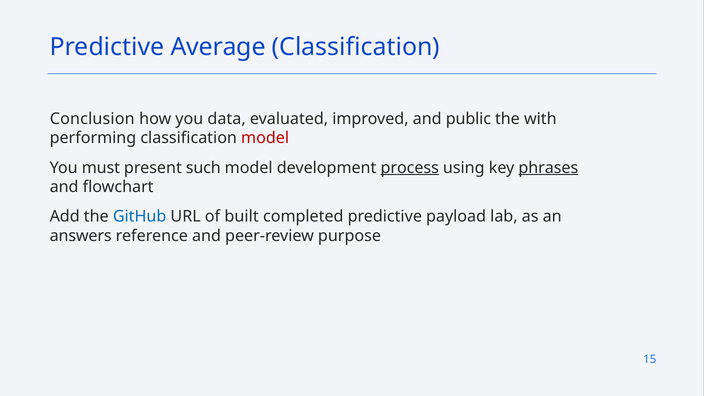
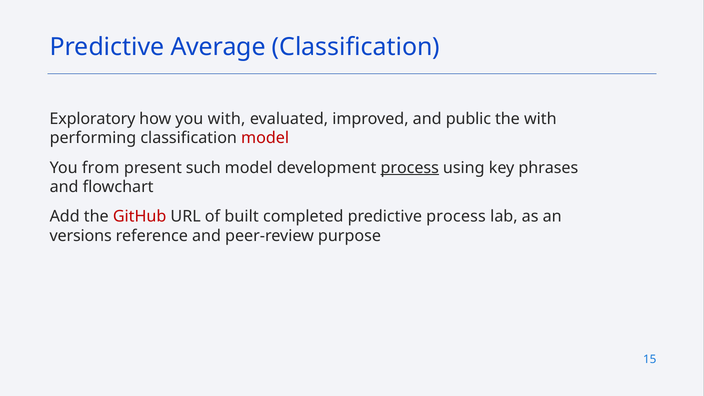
Conclusion: Conclusion -> Exploratory (92, 119)
you data: data -> with (227, 119)
must: must -> from (101, 168)
phrases underline: present -> none (548, 168)
GitHub colour: blue -> red (140, 217)
predictive payload: payload -> process (456, 217)
answers: answers -> versions (81, 236)
